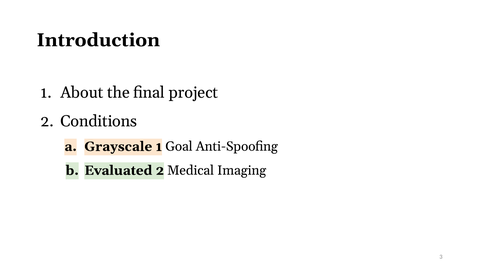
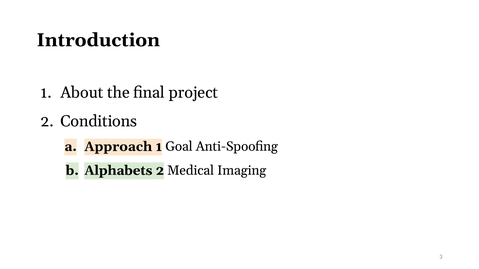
Grayscale: Grayscale -> Approach (118, 147)
Evaluated: Evaluated -> Alphabets (118, 171)
